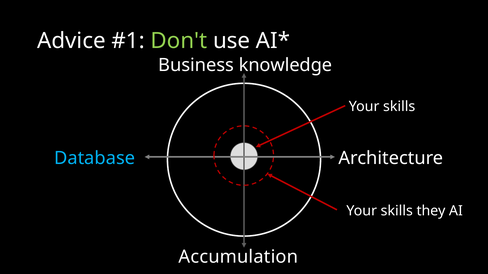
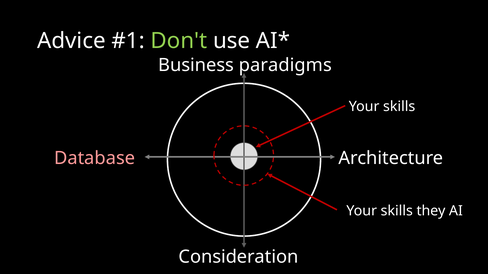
knowledge: knowledge -> paradigms (285, 65)
Database colour: light blue -> pink (95, 158)
Accumulation: Accumulation -> Consideration (238, 257)
